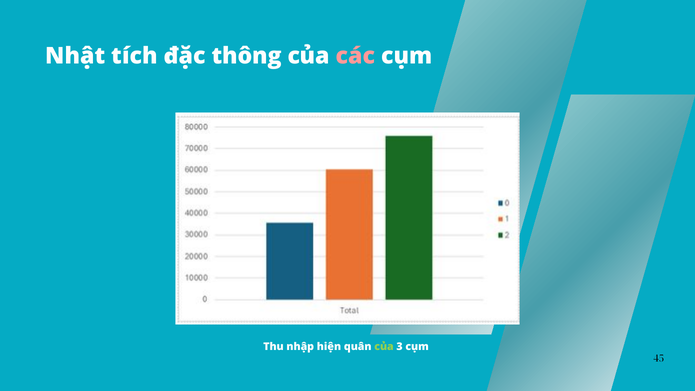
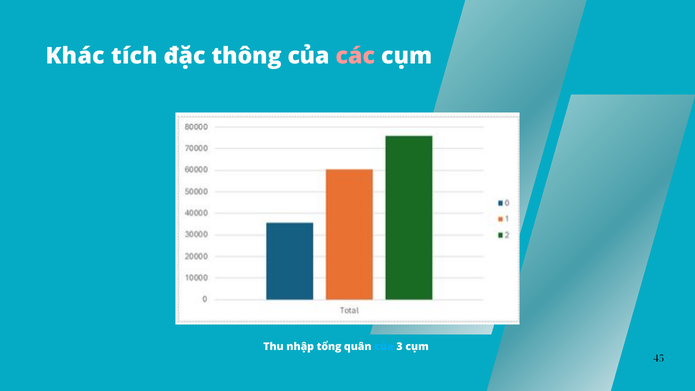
Nhật: Nhật -> Khác (75, 56)
hiện: hiện -> tổng (329, 347)
của colour: light green -> light blue (384, 347)
